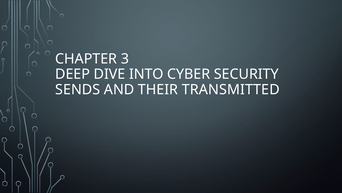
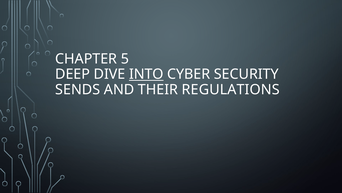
3: 3 -> 5 (125, 59)
INTO underline: none -> present (146, 74)
TRANSMITTED: TRANSMITTED -> REGULATIONS (231, 89)
